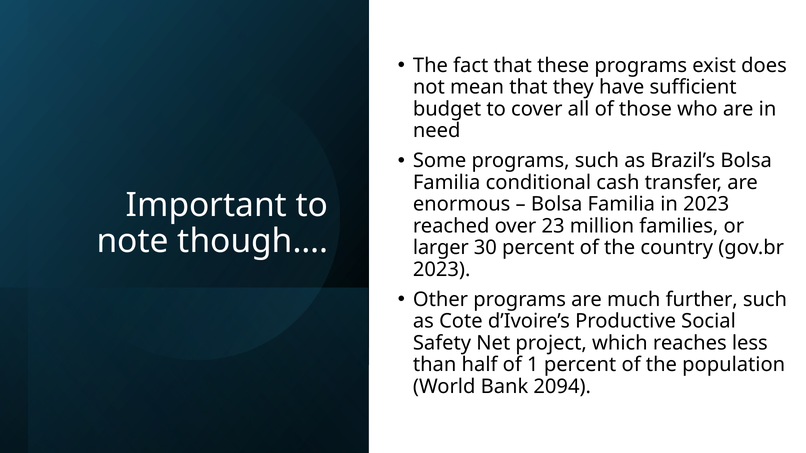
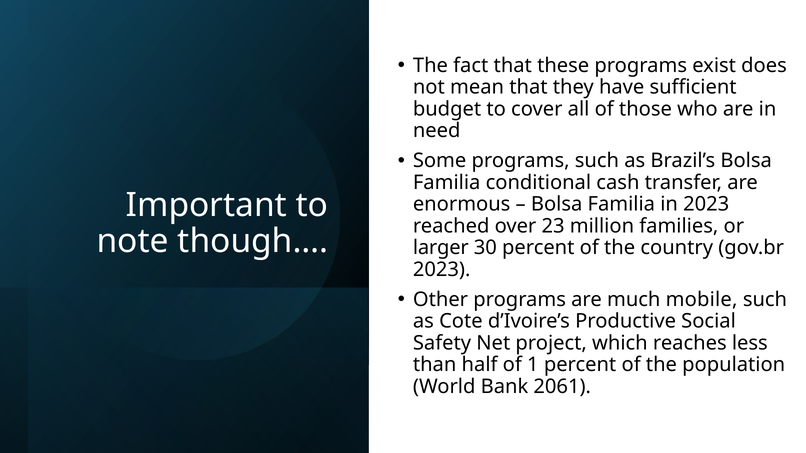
further: further -> mobile (702, 300)
2094: 2094 -> 2061 (562, 387)
